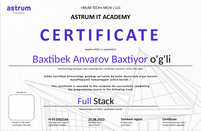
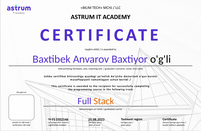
Stack colour: black -> orange (104, 101)
